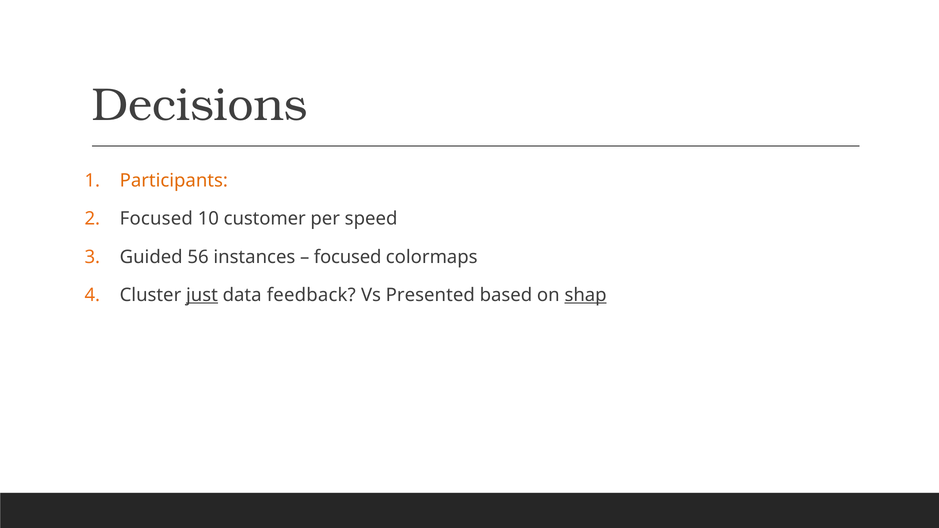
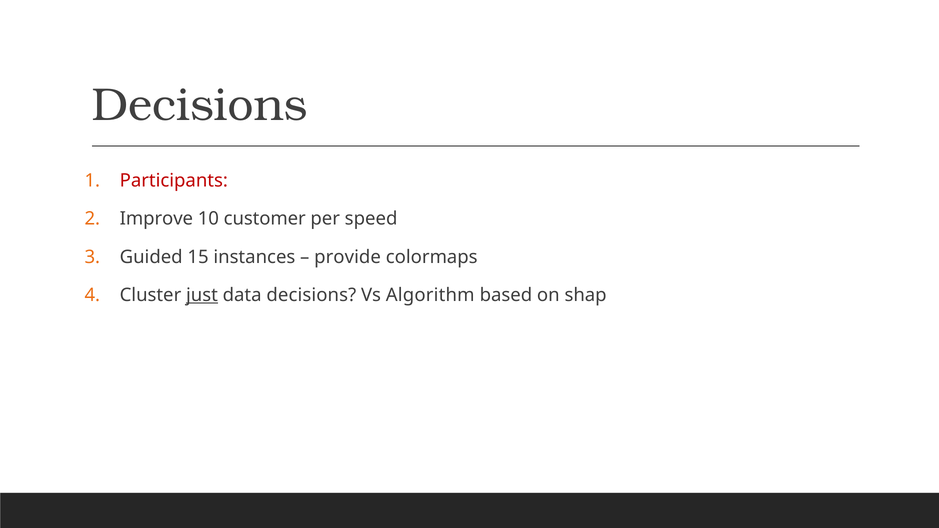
Participants colour: orange -> red (174, 181)
Focused: Focused -> Improve (156, 219)
56: 56 -> 15 (198, 257)
focused: focused -> provide (348, 257)
data feedback: feedback -> decisions (311, 295)
Presented: Presented -> Algorithm (430, 295)
shap underline: present -> none (586, 295)
